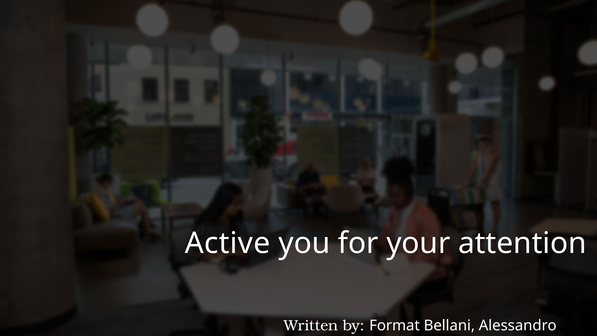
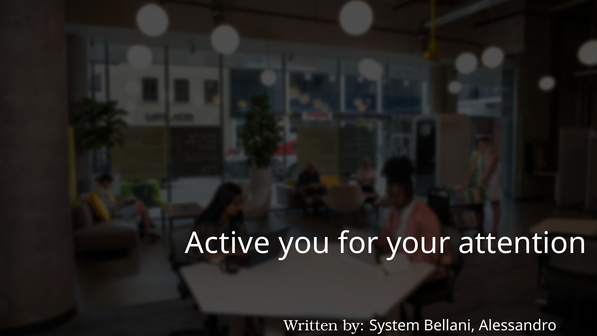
Format: Format -> System (395, 325)
